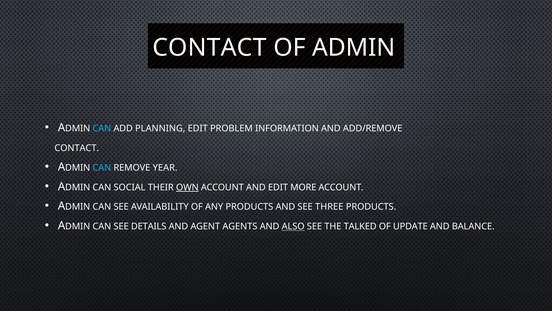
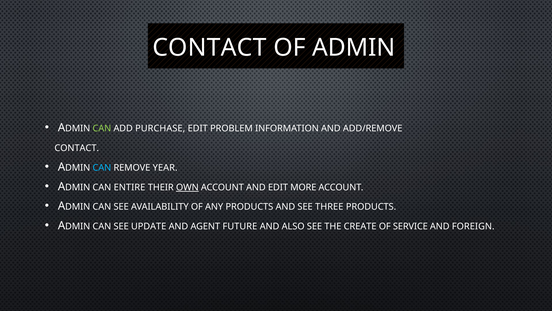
CAN colour: light blue -> light green (102, 128)
PLANNING: PLANNING -> PURCHASE (160, 128)
SOCIAL: SOCIAL -> ENTIRE (129, 187)
DETAILS: DETAILS -> UPDATE (149, 226)
AGENTS: AGENTS -> FUTURE (240, 226)
ALSO underline: present -> none (293, 226)
TALKED: TALKED -> CREATE (360, 226)
UPDATE: UPDATE -> SERVICE (410, 226)
BALANCE: BALANCE -> FOREIGN (473, 226)
